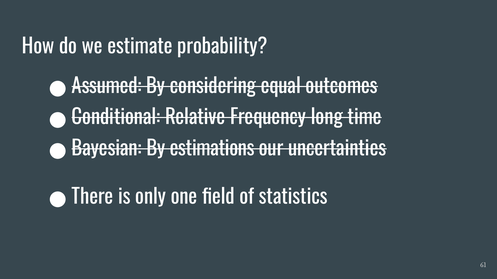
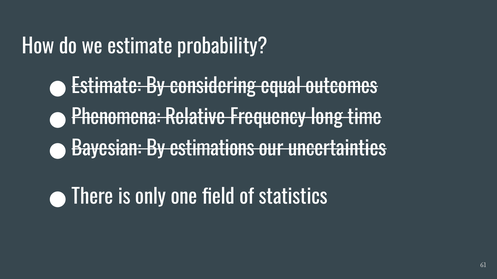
Assumed: Assumed -> Estimate (106, 87)
Conditional: Conditional -> Phenomena (116, 118)
